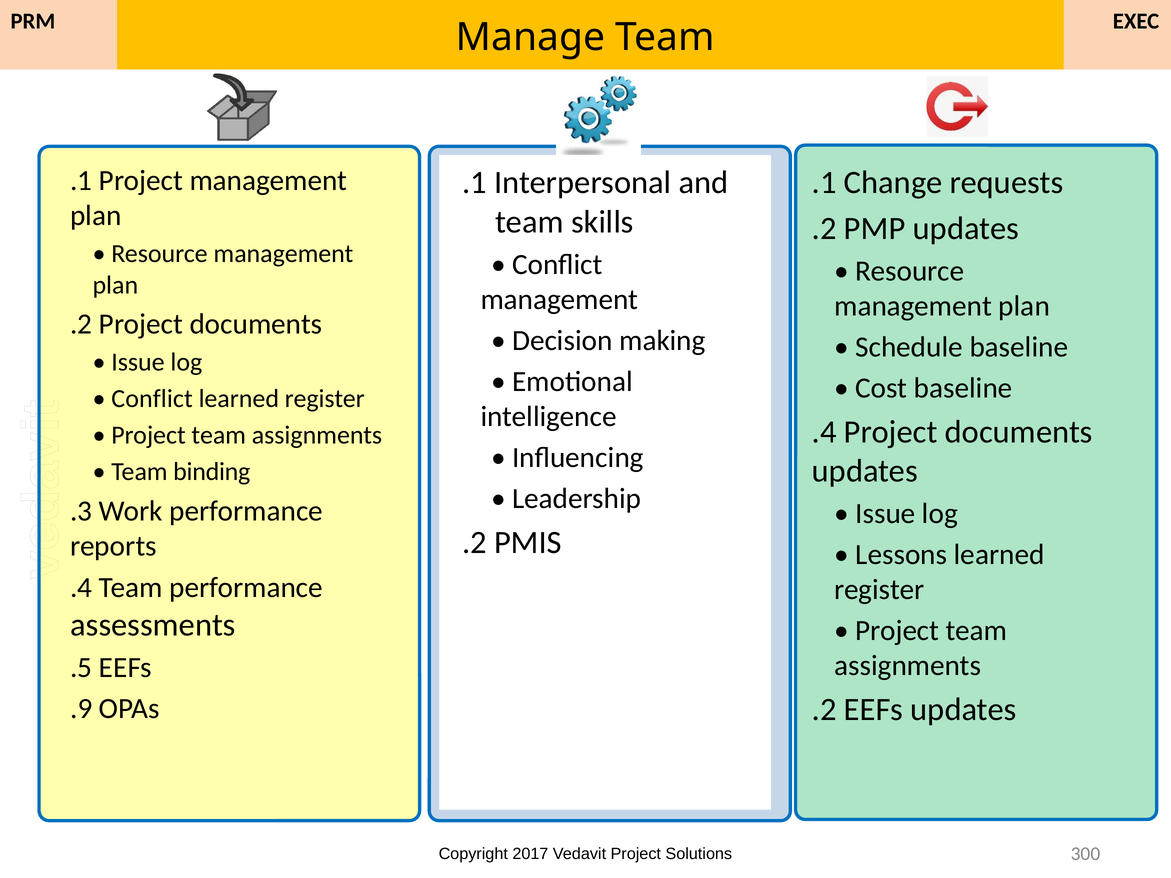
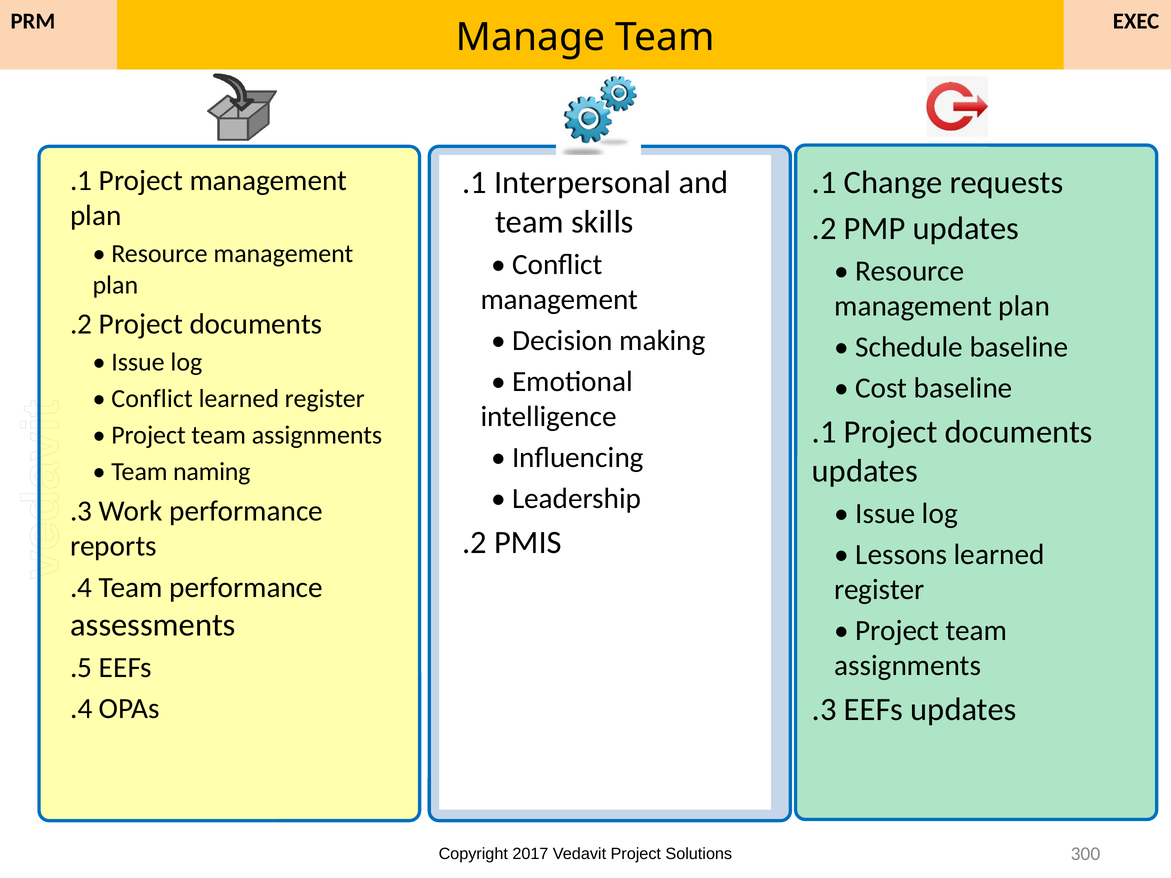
.4: .4 -> .1 (824, 432)
binding: binding -> naming (212, 472)
.2: .2 -> .3 (824, 710)
.9: .9 -> .4 (81, 709)
